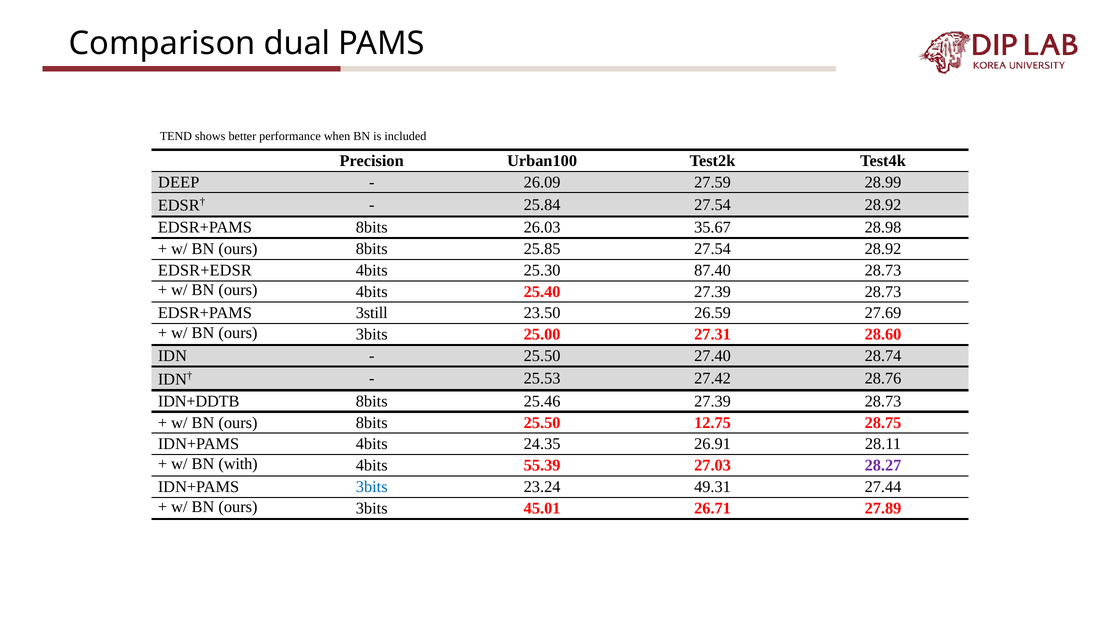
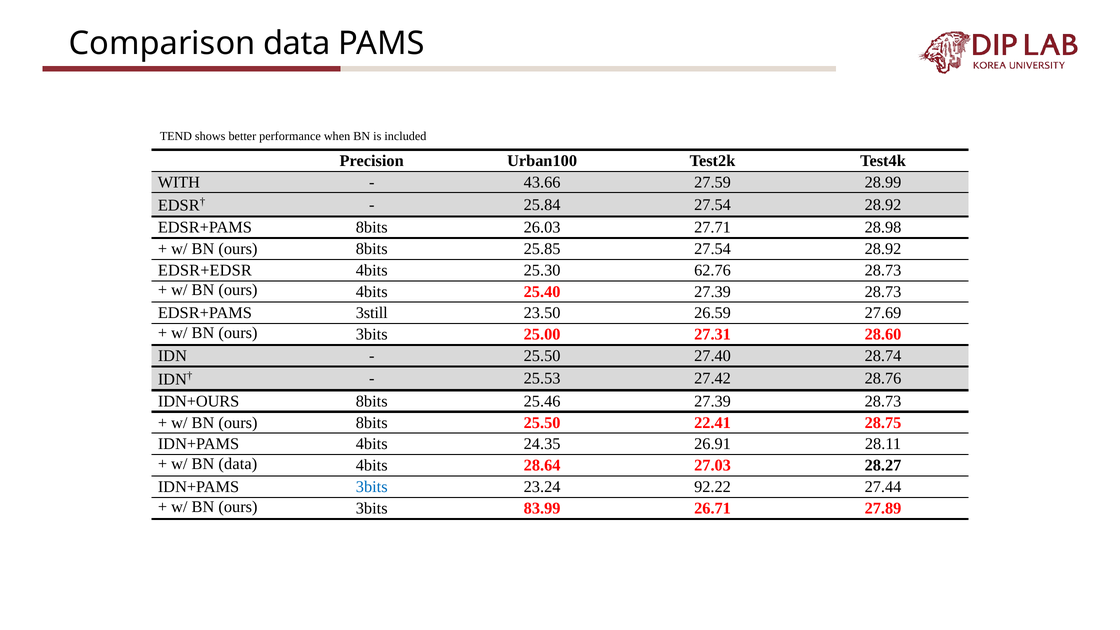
Comparison dual: dual -> data (297, 43)
DEEP: DEEP -> WITH (179, 182)
26.09: 26.09 -> 43.66 (542, 182)
35.67: 35.67 -> 27.71 (713, 227)
87.40: 87.40 -> 62.76 (713, 270)
IDN+DDTB: IDN+DDTB -> IDN+OURS (199, 401)
12.75: 12.75 -> 22.41 (713, 423)
BN with: with -> data (238, 464)
55.39: 55.39 -> 28.64 (542, 465)
28.27 colour: purple -> black (883, 465)
49.31: 49.31 -> 92.22 (713, 487)
45.01: 45.01 -> 83.99 (542, 508)
